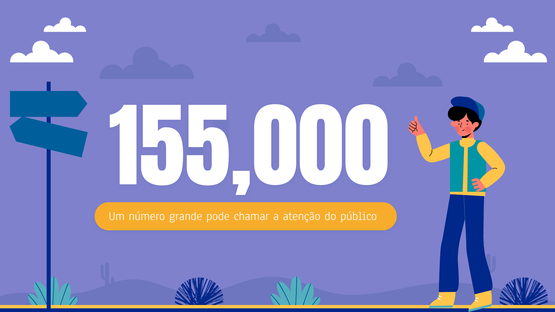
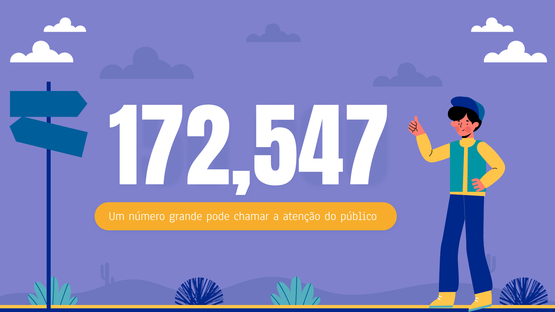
155,000: 155,000 -> 172,547 (249, 154)
